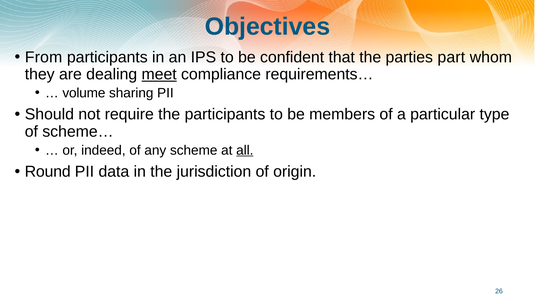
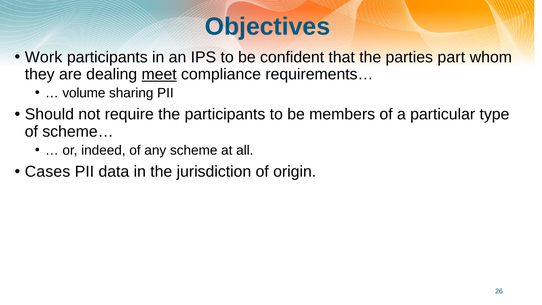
From: From -> Work (44, 57)
all underline: present -> none (245, 150)
Round: Round -> Cases (48, 172)
